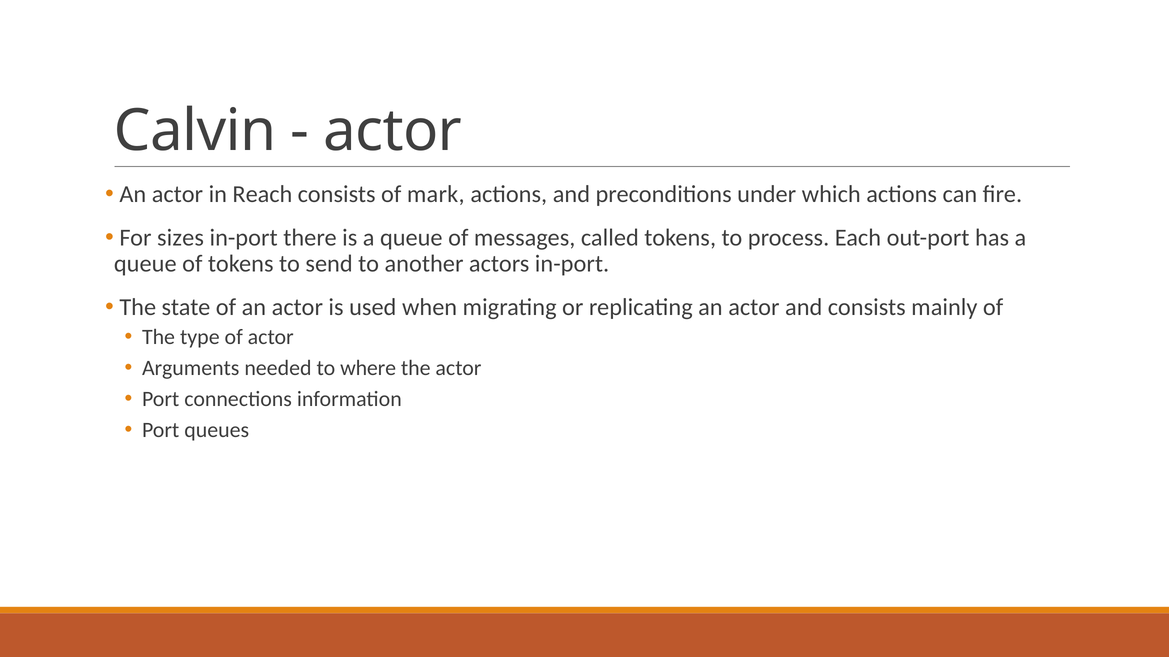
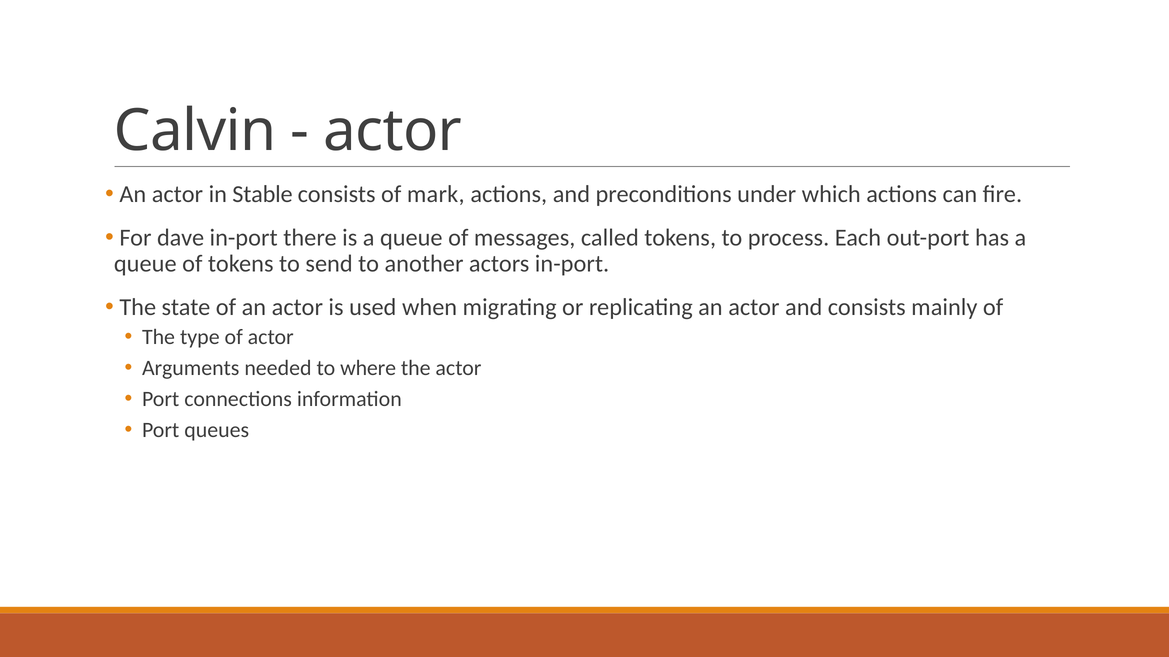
Reach: Reach -> Stable (262, 194)
sizes: sizes -> dave (181, 238)
